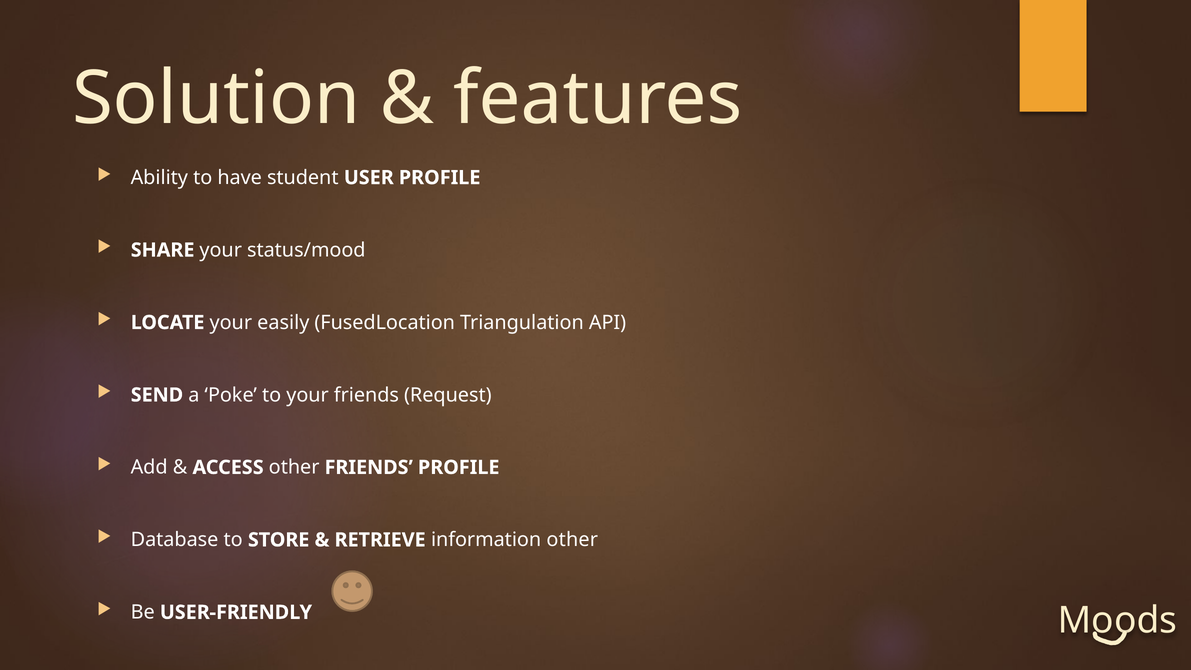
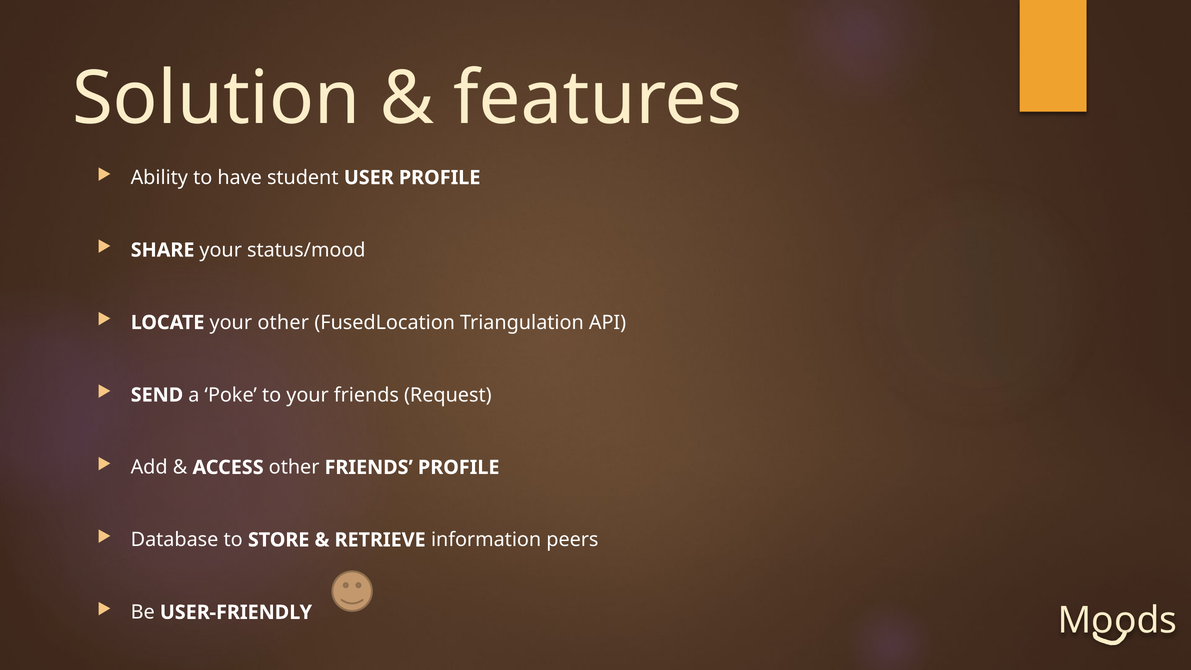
your easily: easily -> other (283, 323)
information other: other -> peers (572, 540)
